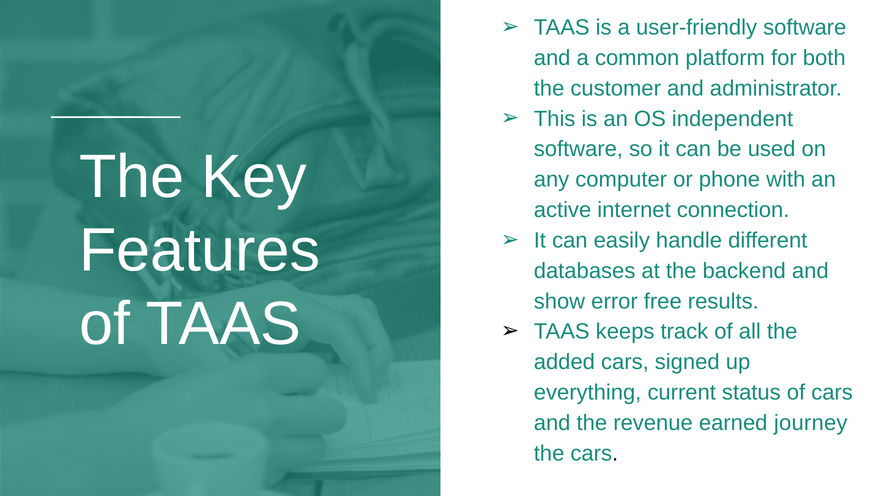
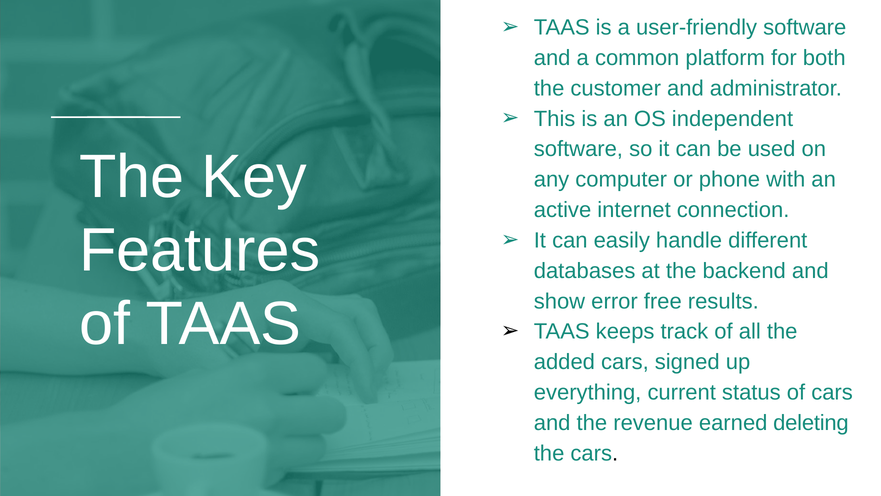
journey: journey -> deleting (811, 423)
